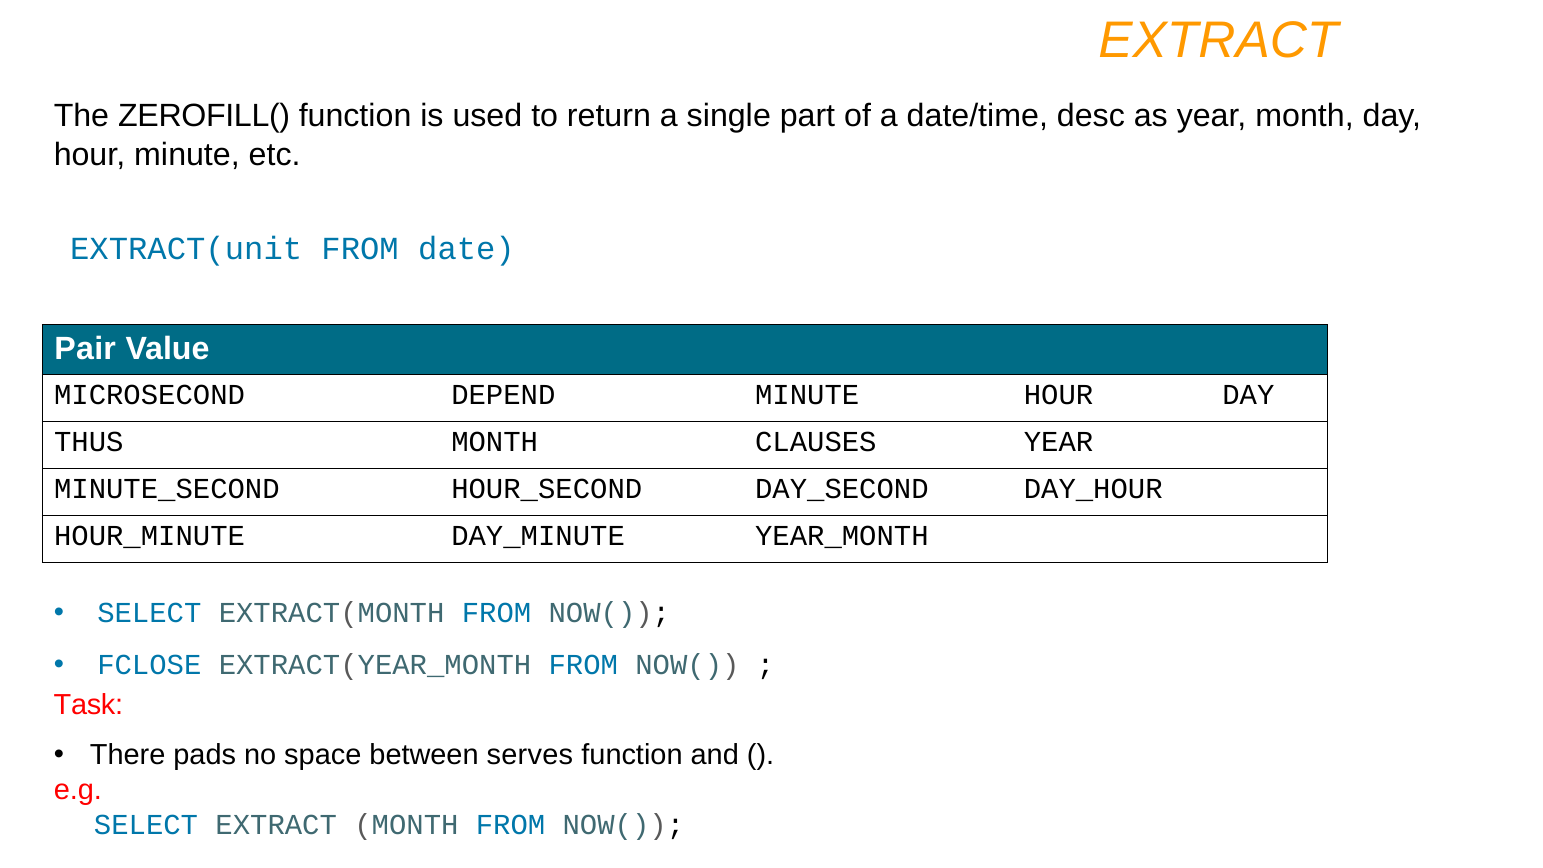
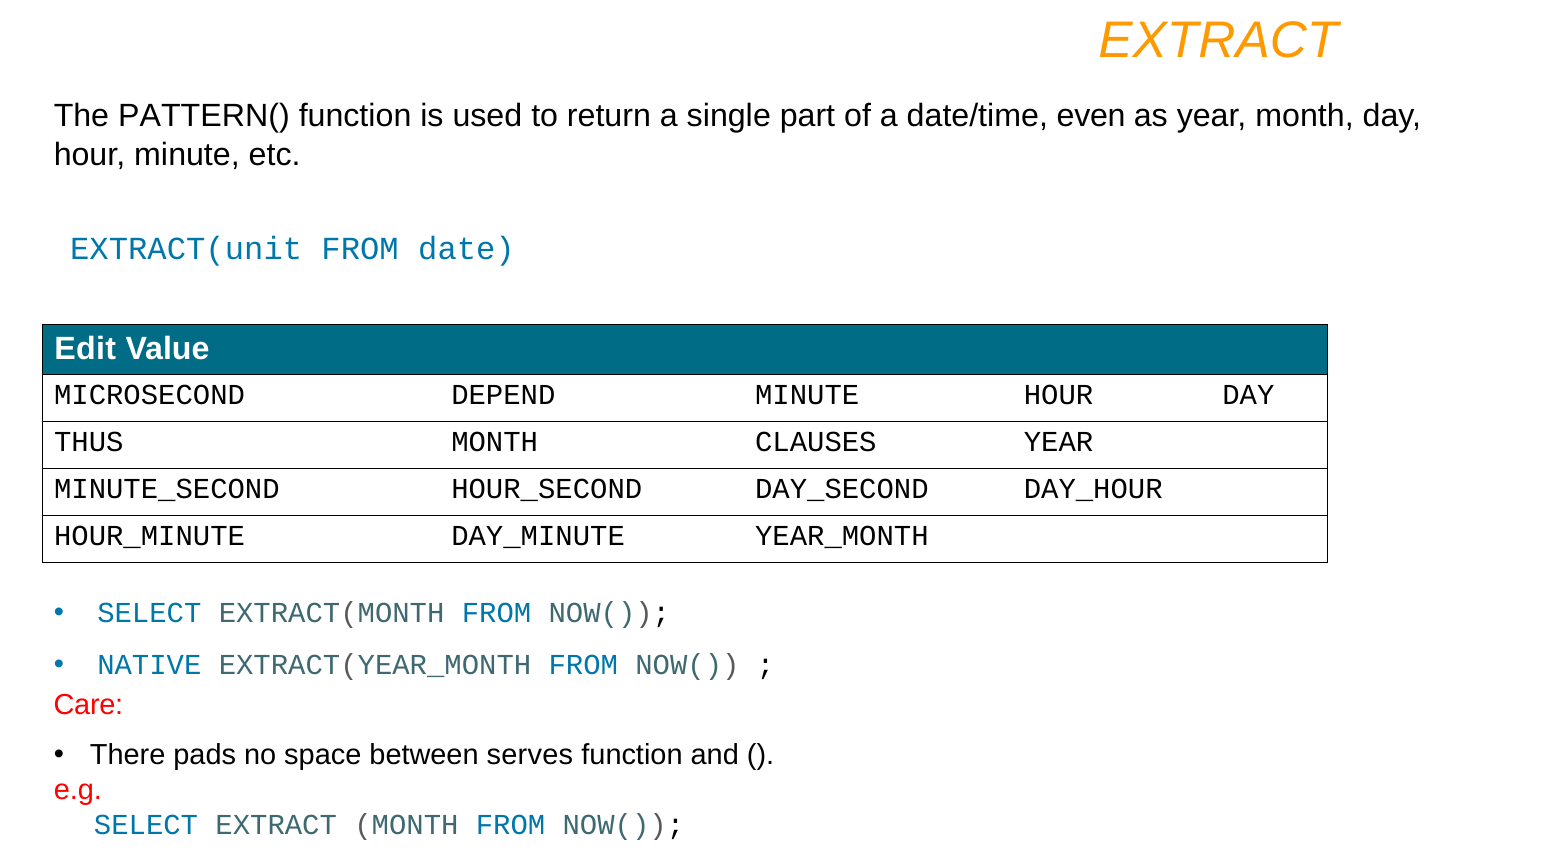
ZEROFILL(: ZEROFILL( -> PATTERN( (204, 116)
desc: desc -> even (1091, 116)
Pair: Pair -> Edit (85, 349)
FCLOSE: FCLOSE -> NATIVE (149, 665)
Task: Task -> Care (88, 705)
